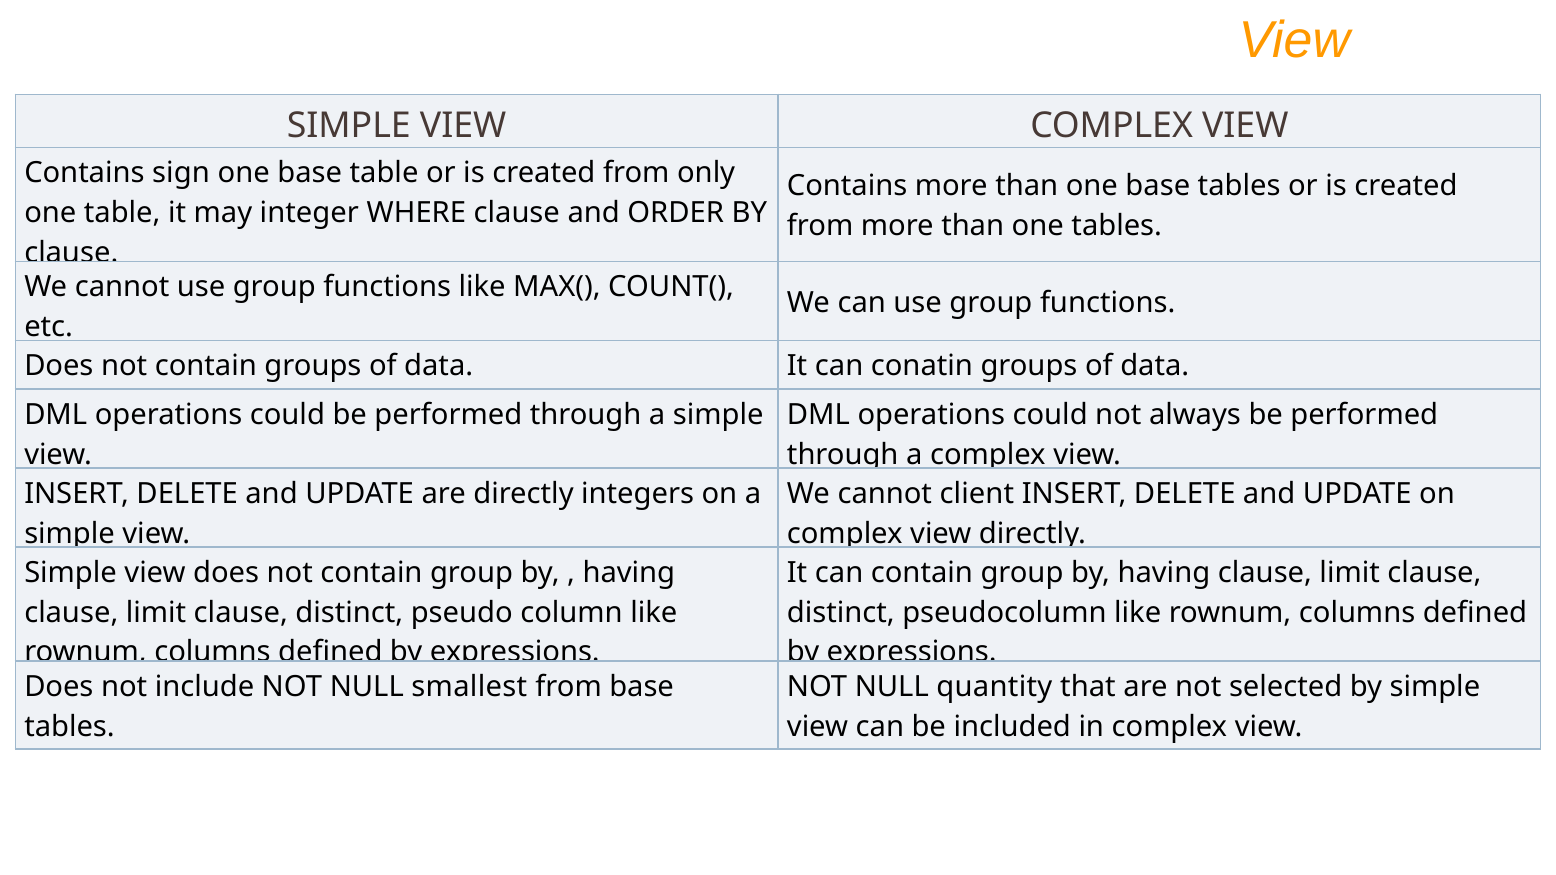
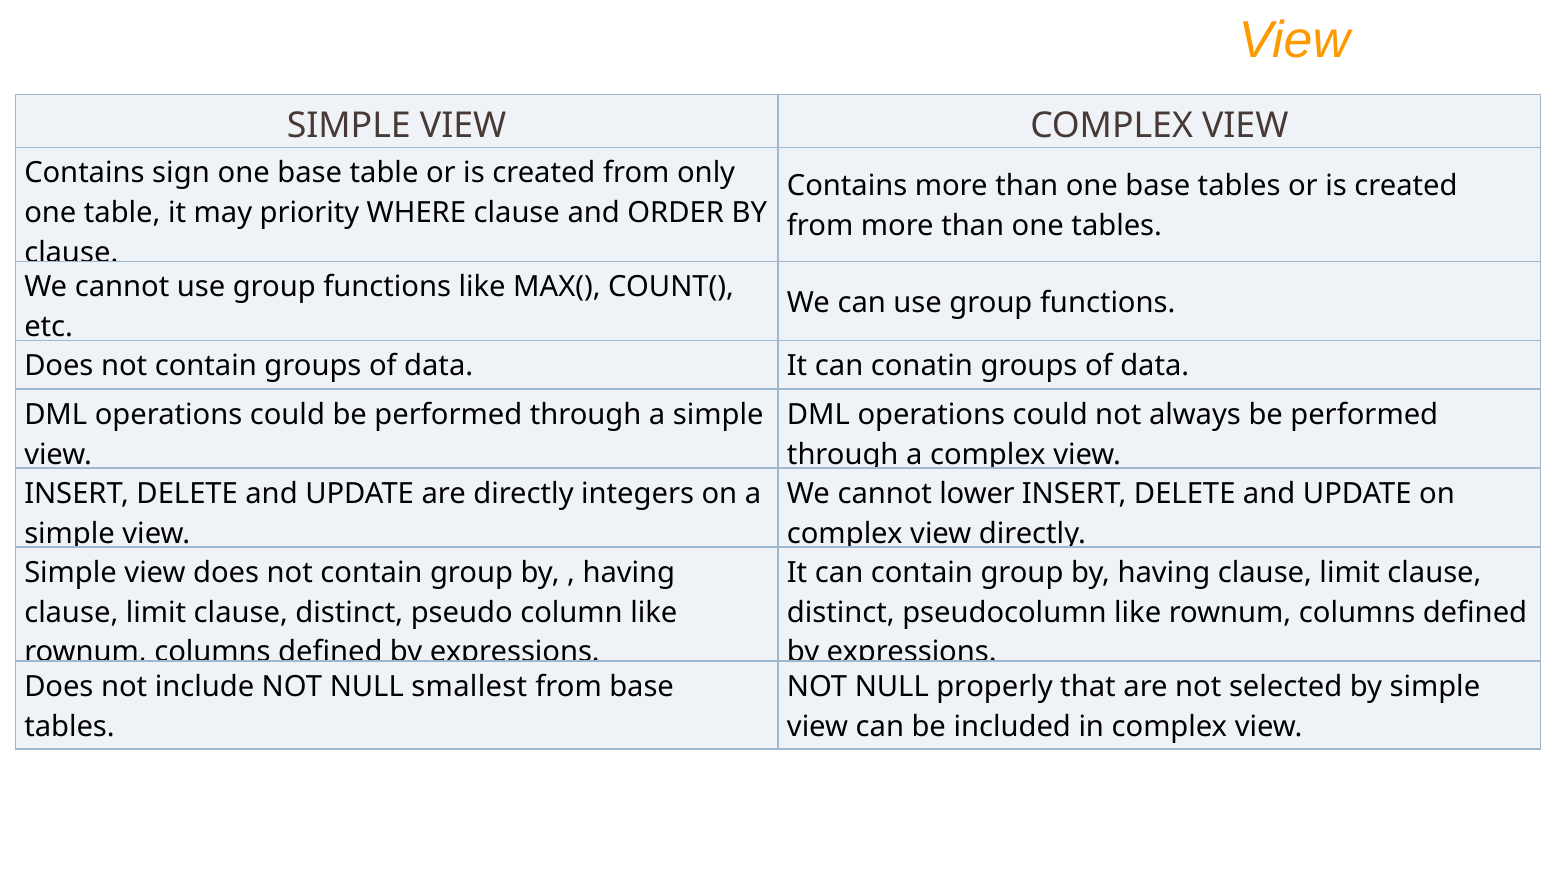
integer: integer -> priority (309, 213)
client: client -> lower (977, 494)
quantity: quantity -> properly (995, 687)
